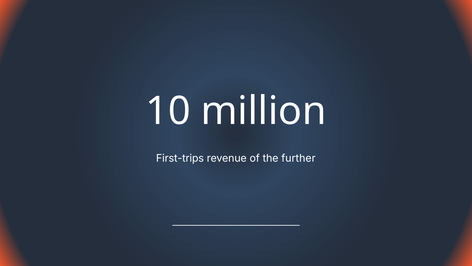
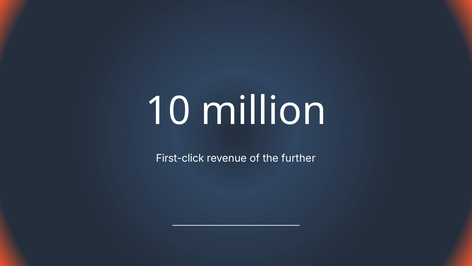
First-trips: First-trips -> First-click (180, 158)
